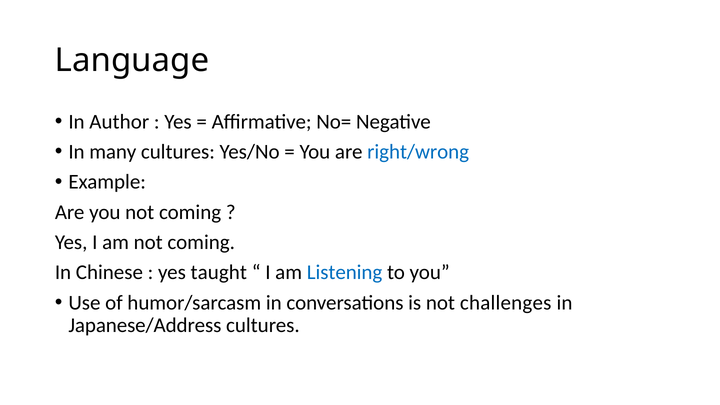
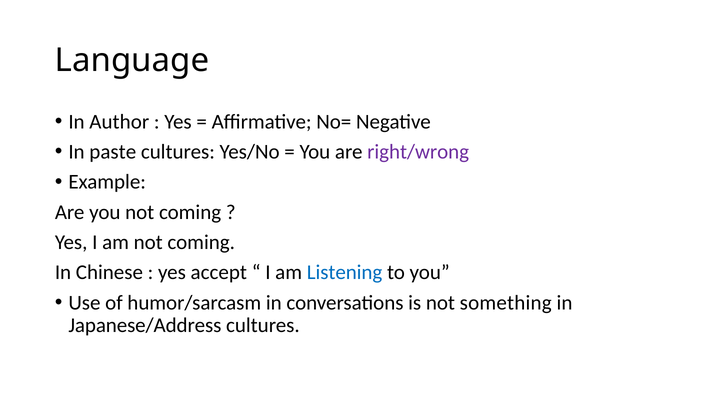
many: many -> paste (113, 152)
right/wrong colour: blue -> purple (418, 152)
taught: taught -> accept (219, 272)
challenges: challenges -> something (506, 303)
